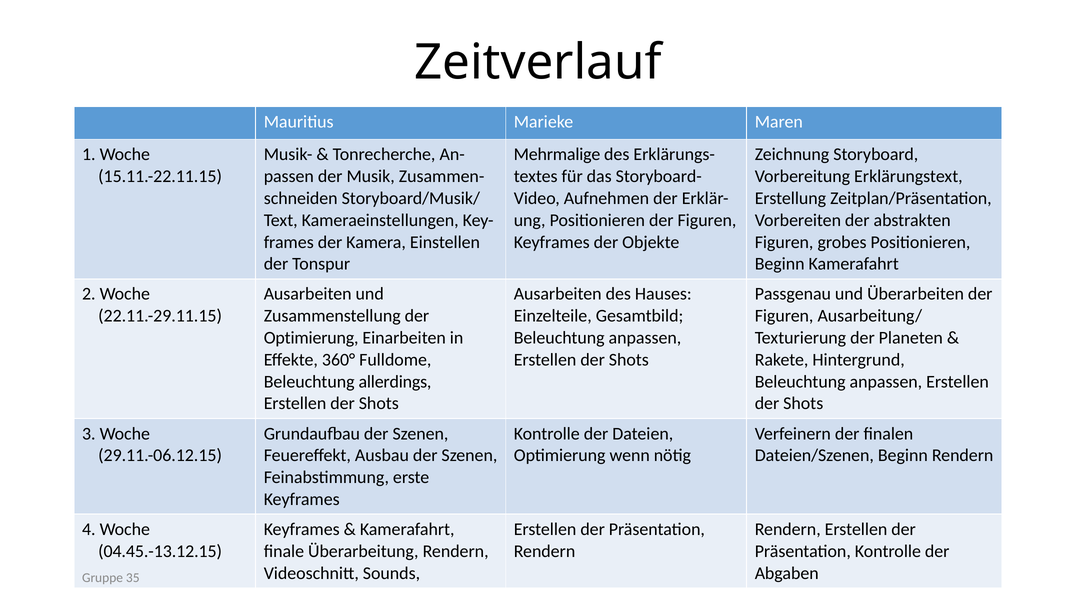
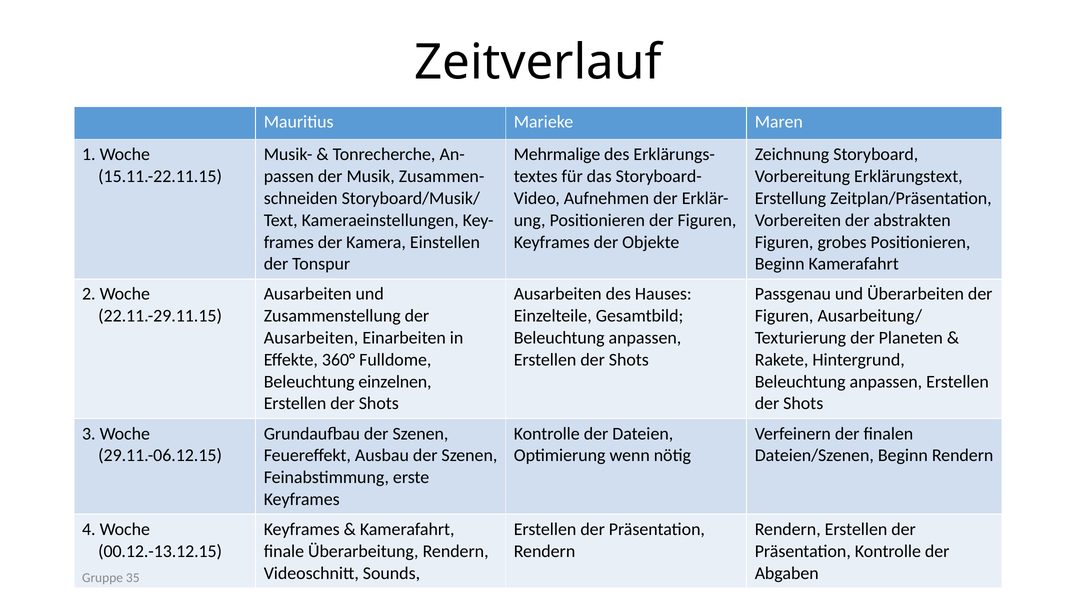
Optimierung: Optimierung -> Ausarbeiten (311, 338)
allerdings: allerdings -> einzelnen (395, 382)
04.45.-13.12.15: 04.45.-13.12.15 -> 00.12.-13.12.15 (160, 551)
